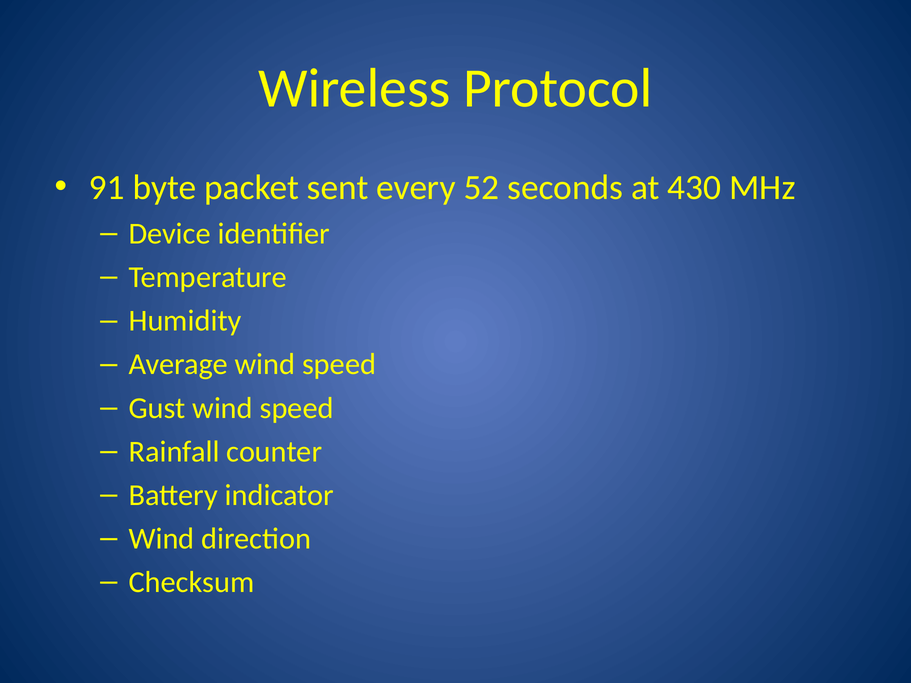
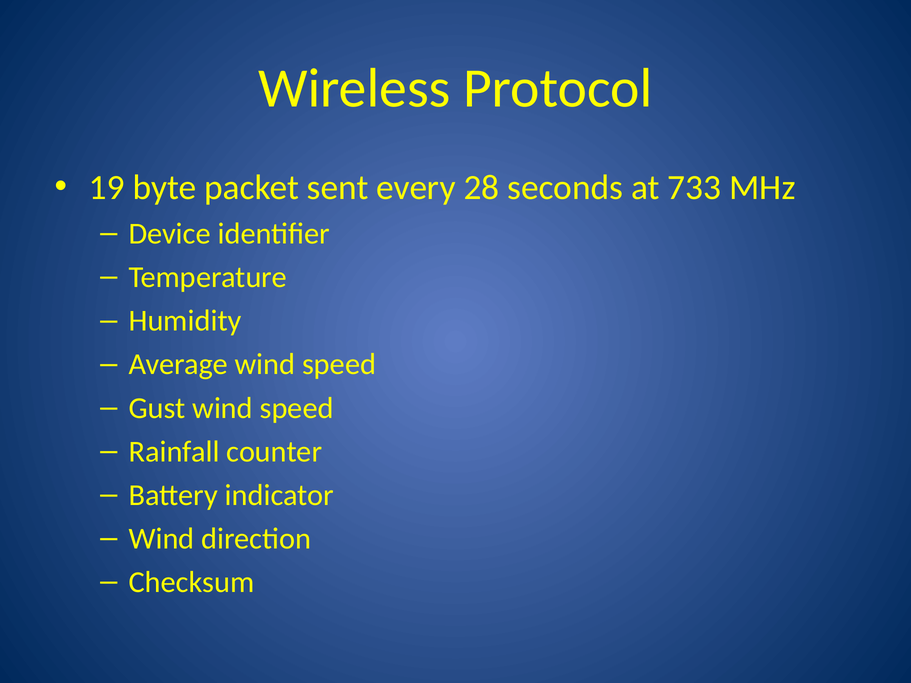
91: 91 -> 19 (107, 188)
52: 52 -> 28 (481, 188)
430: 430 -> 733 (694, 188)
